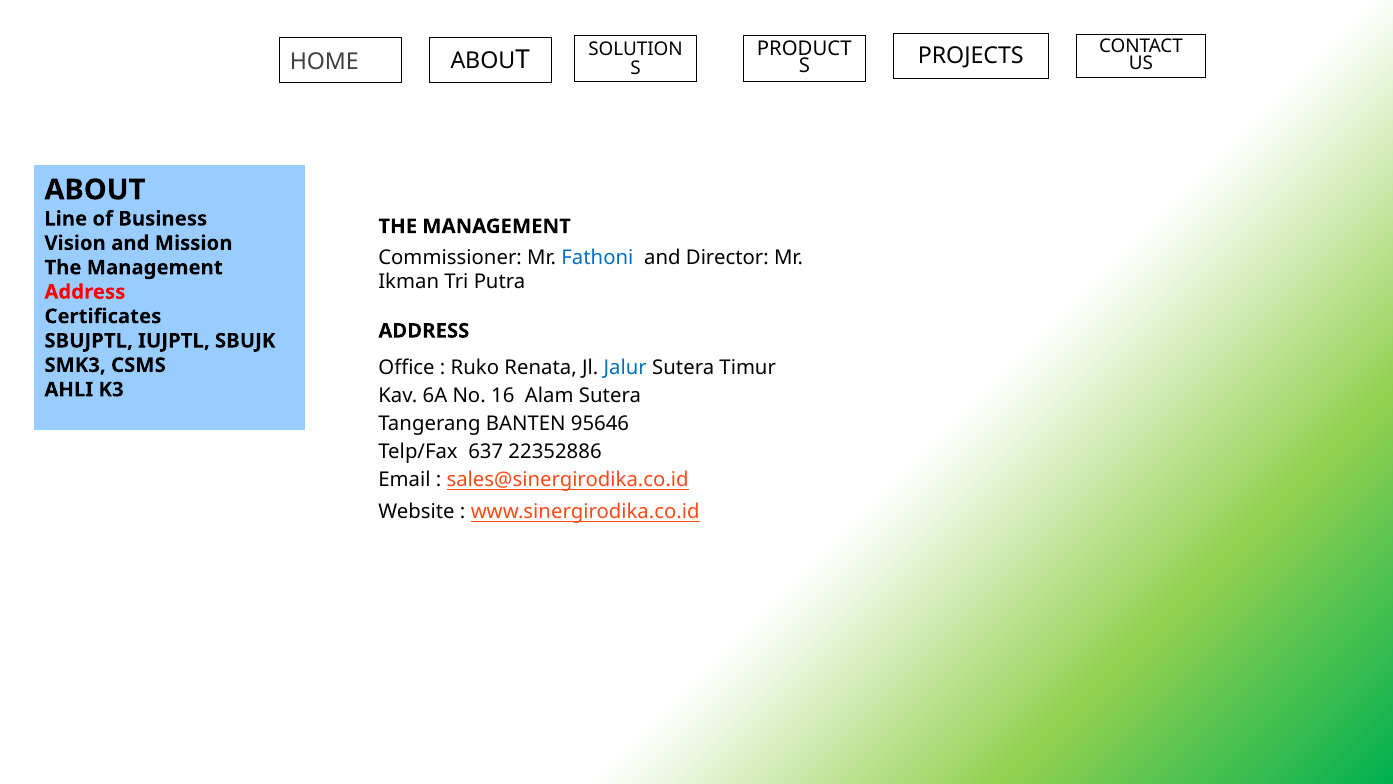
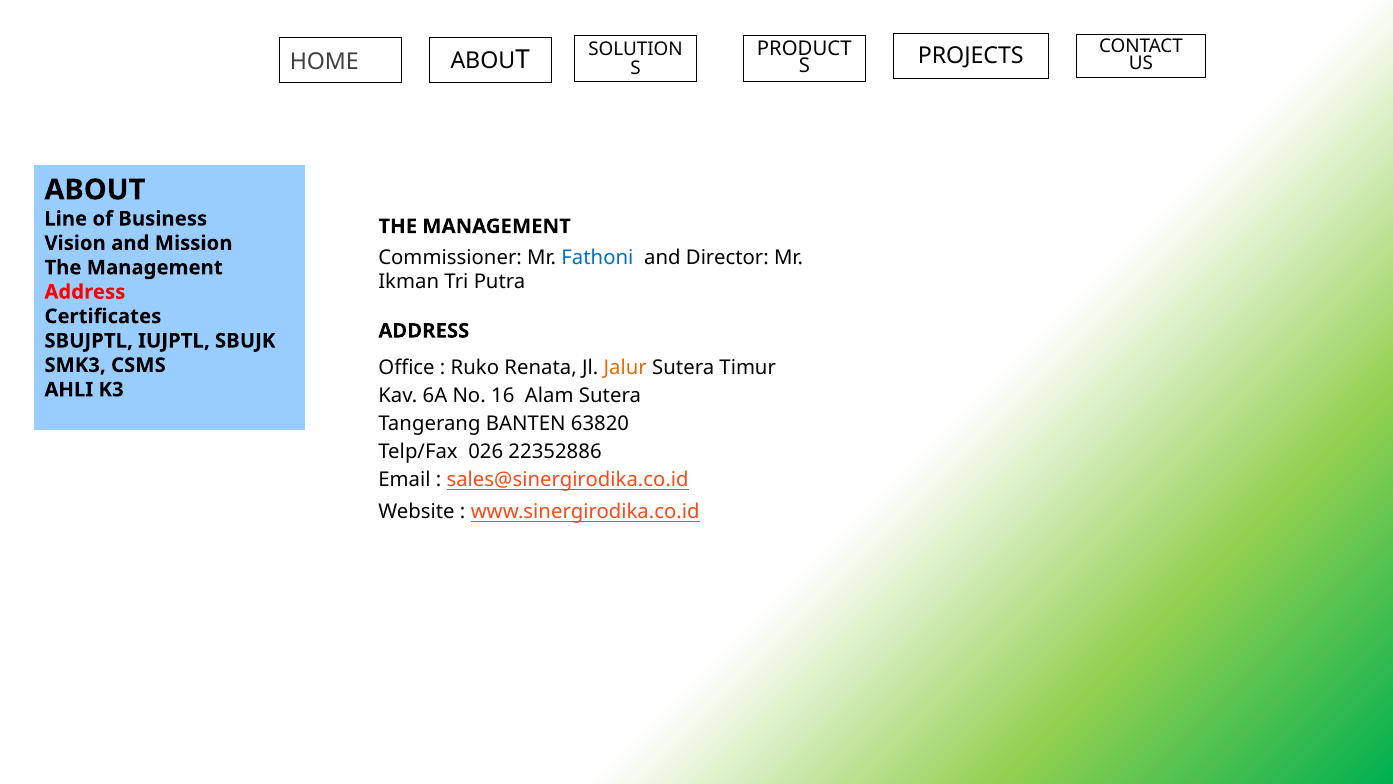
Jalur colour: blue -> orange (625, 367)
95646: 95646 -> 63820 (600, 423)
637: 637 -> 026 (486, 451)
